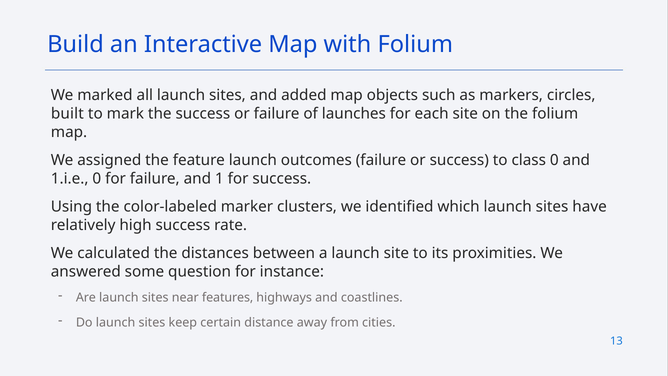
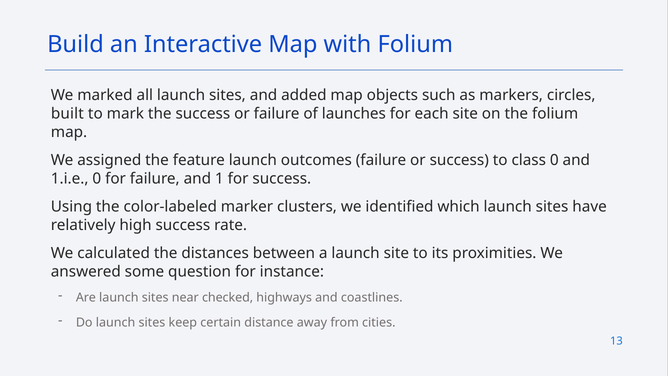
features: features -> checked (228, 298)
